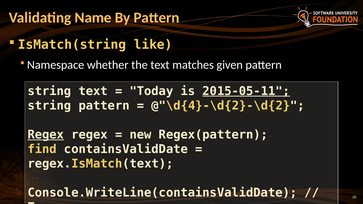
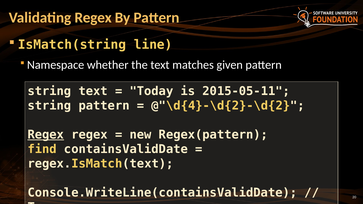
Validating Name: Name -> Regex (93, 18)
like: like -> line (153, 45)
2015-05-11 underline: present -> none (246, 91)
